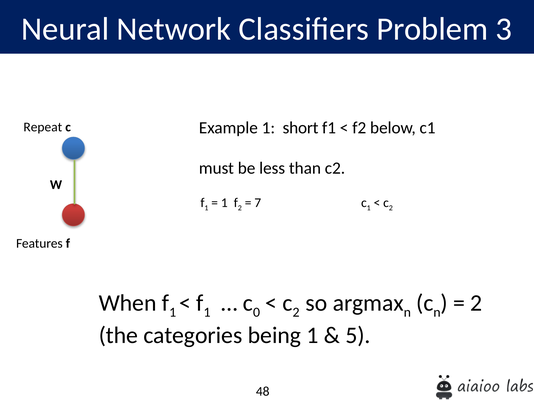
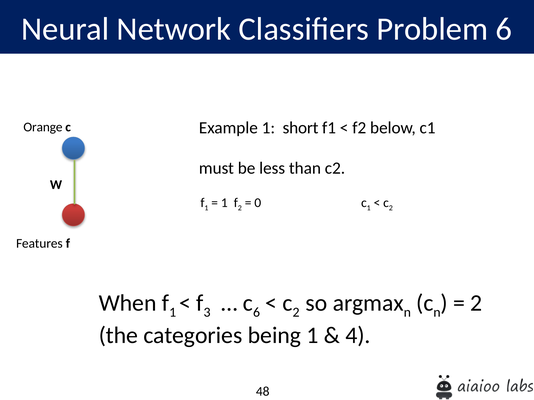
Problem 3: 3 -> 6 (504, 29)
Repeat: Repeat -> Orange (43, 127)
7: 7 -> 0 (258, 203)
1: 1 -> 3 (207, 313)
c 0: 0 -> 6 (257, 313)
5: 5 -> 4 (358, 336)
